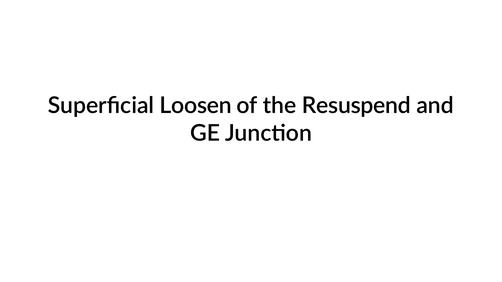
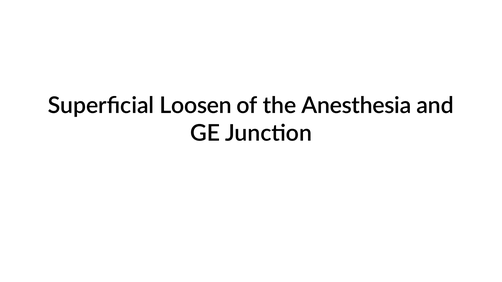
Resuspend: Resuspend -> Anesthesia (356, 106)
